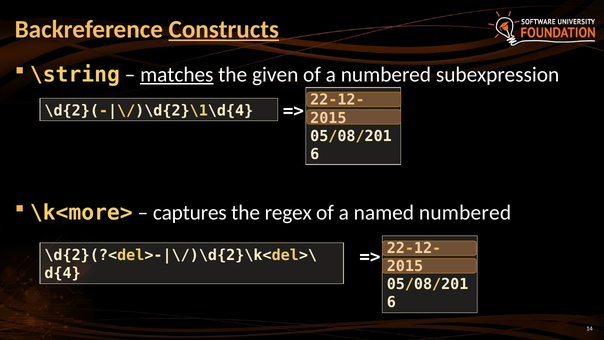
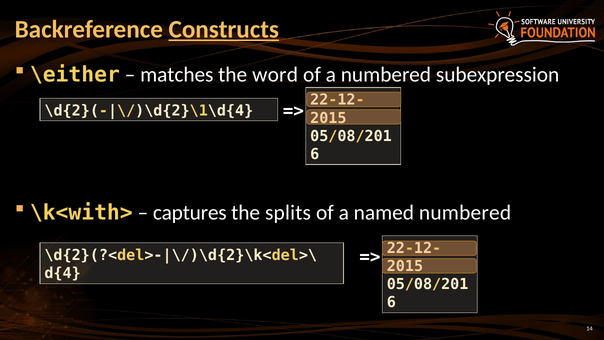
\string: \string -> \either (75, 74)
matches underline: present -> none (177, 74)
given: given -> word (275, 74)
\k<more>: \k<more> -> \k<with> (81, 212)
regex: regex -> splits (288, 212)
